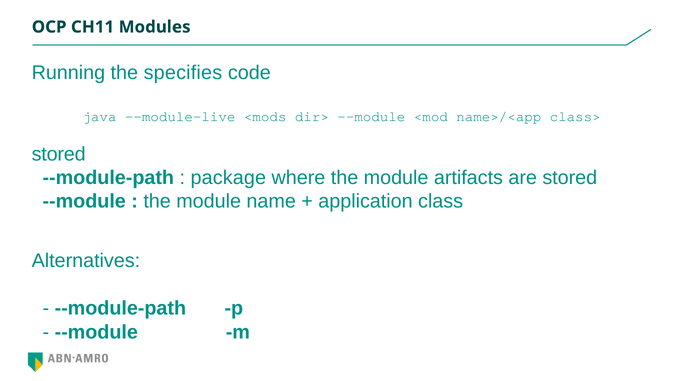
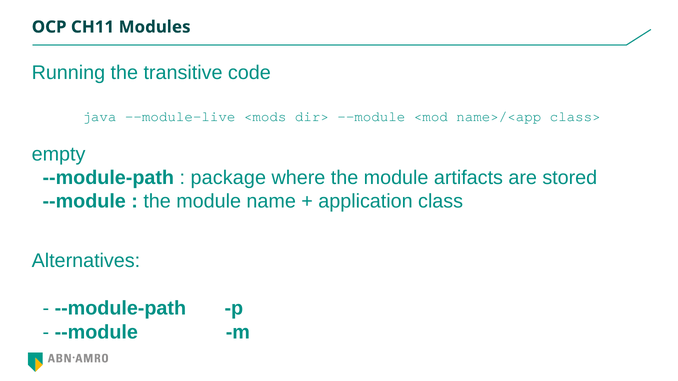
specifies: specifies -> transitive (183, 73)
stored: stored -> empty (59, 154)
